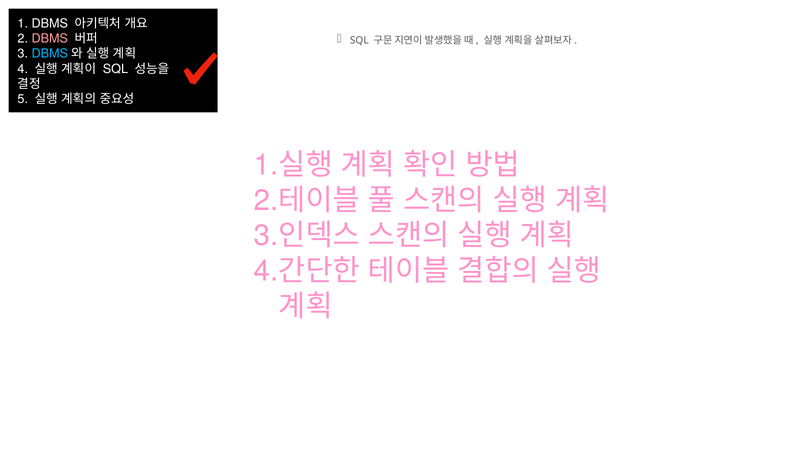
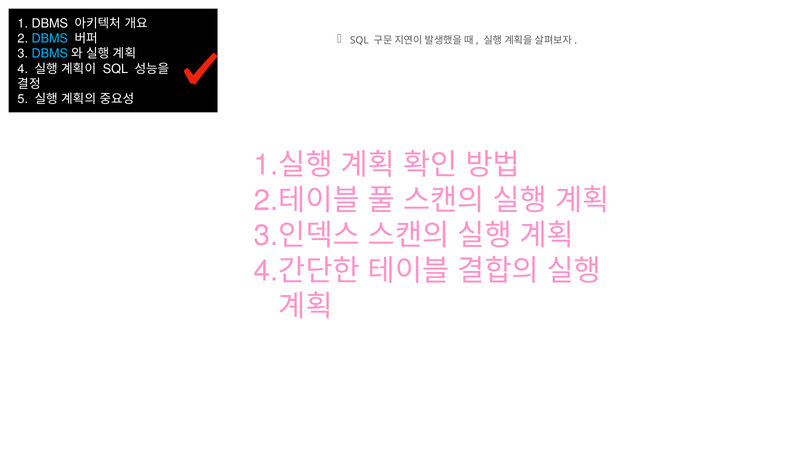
DBMS colour: pink -> light blue (50, 39)
